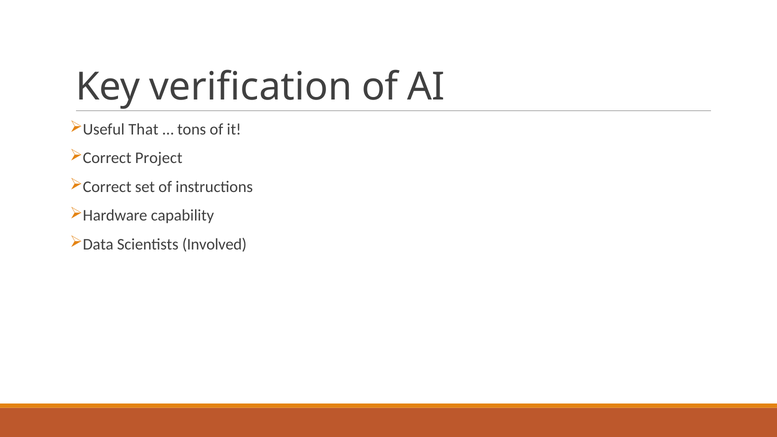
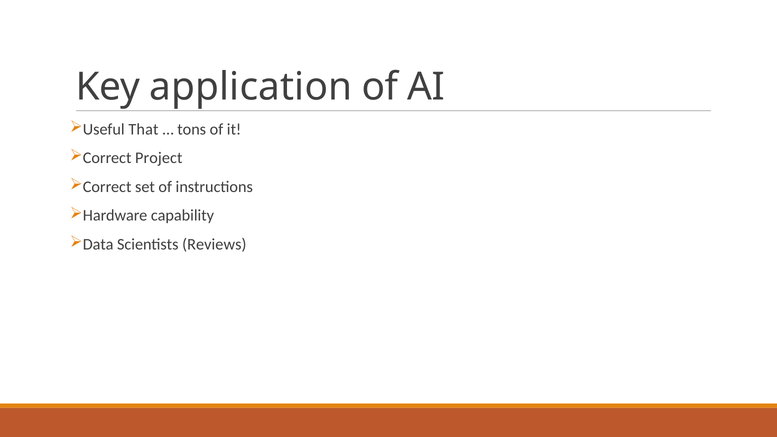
verification: verification -> application (251, 87)
Involved: Involved -> Reviews (214, 244)
